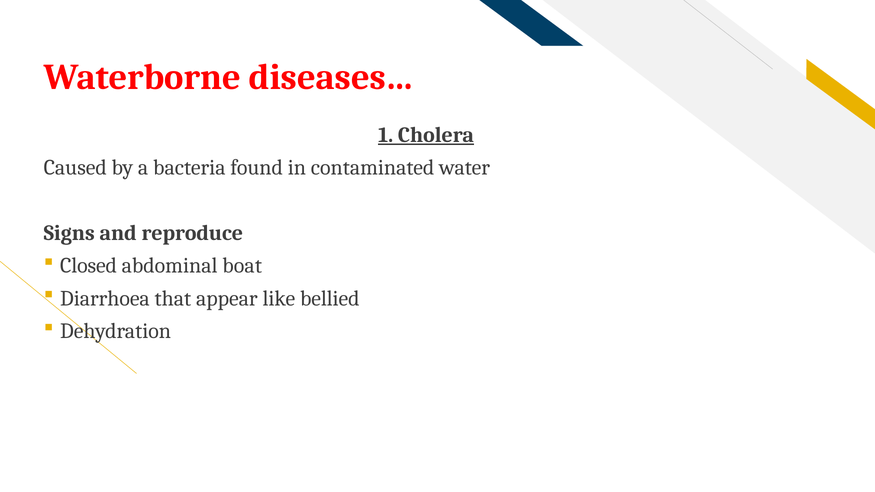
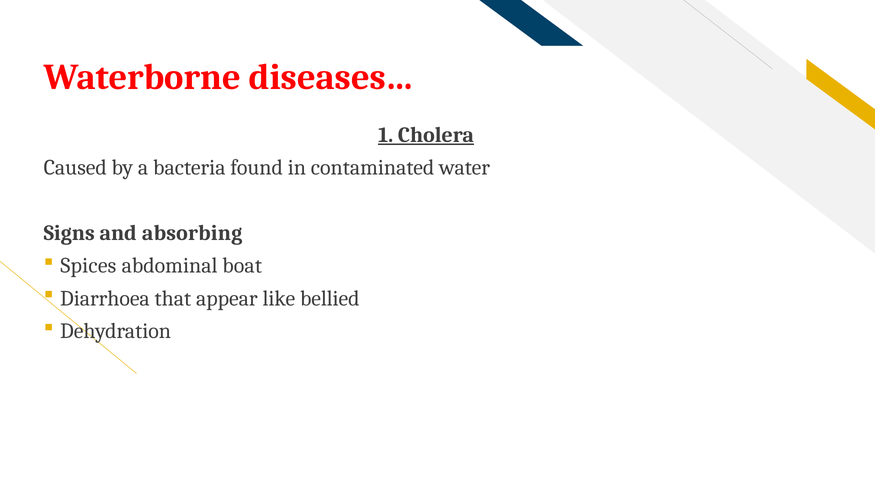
reproduce: reproduce -> absorbing (192, 233)
Closed: Closed -> Spices (88, 266)
